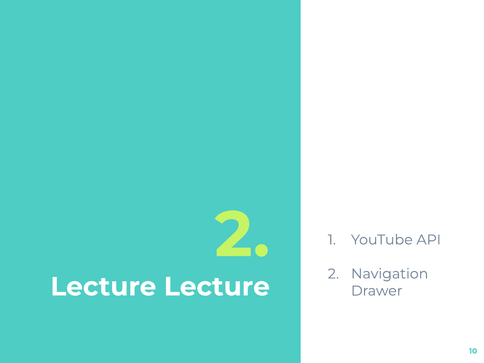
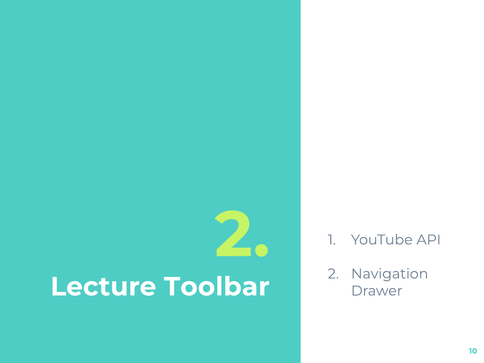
Lecture Lecture: Lecture -> Toolbar (217, 287)
